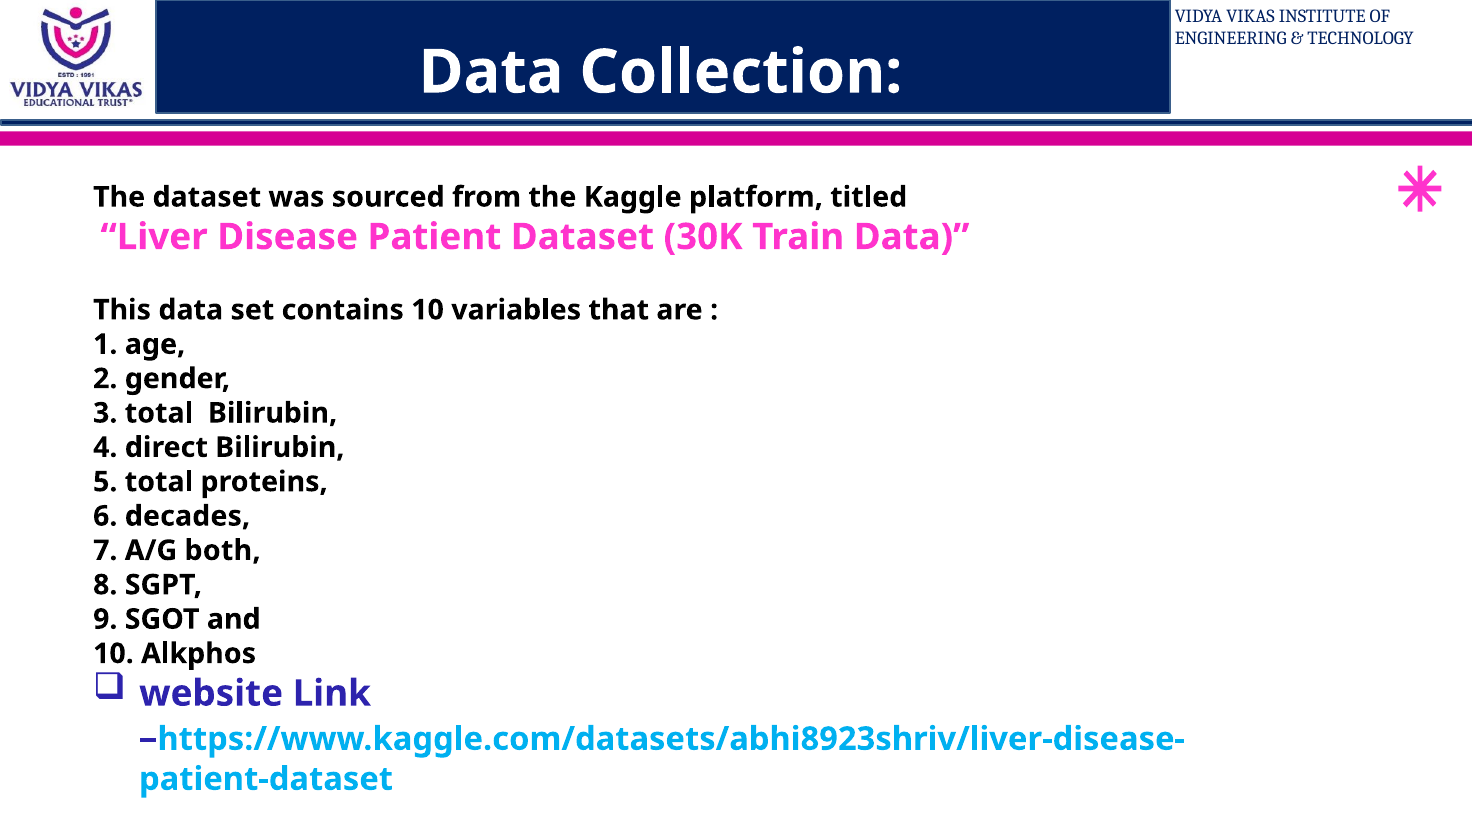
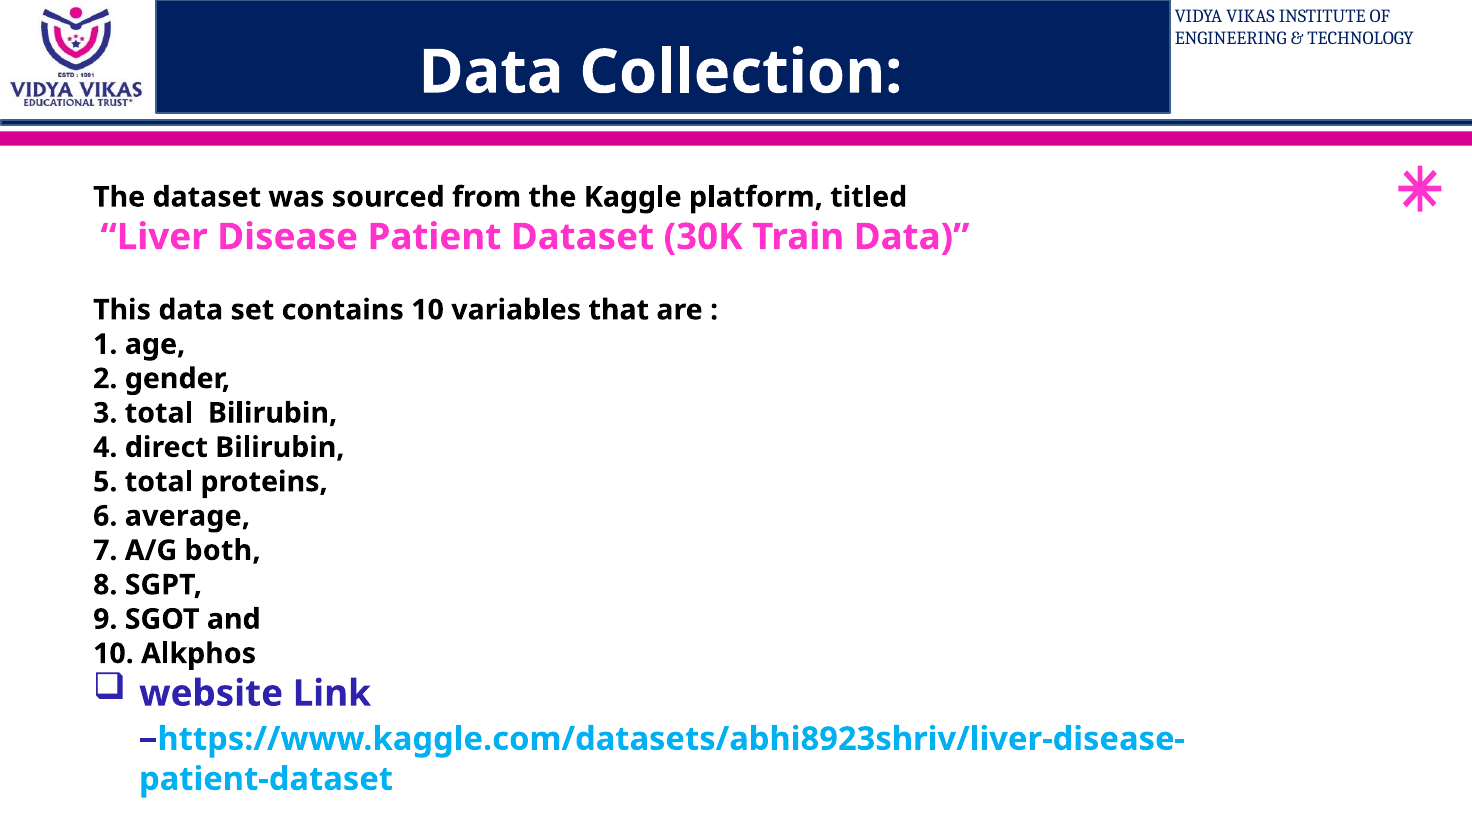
decades: decades -> average (187, 516)
